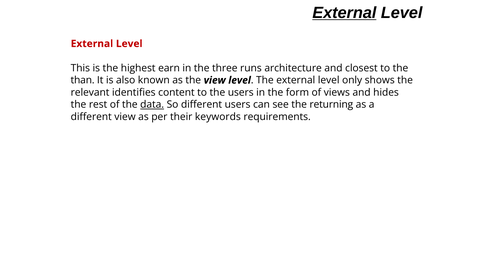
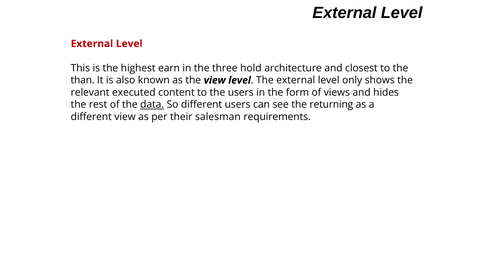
External underline: present -> none (344, 13)
runs: runs -> hold (251, 68)
identifies: identifies -> executed (134, 92)
keywords: keywords -> salesman (218, 117)
